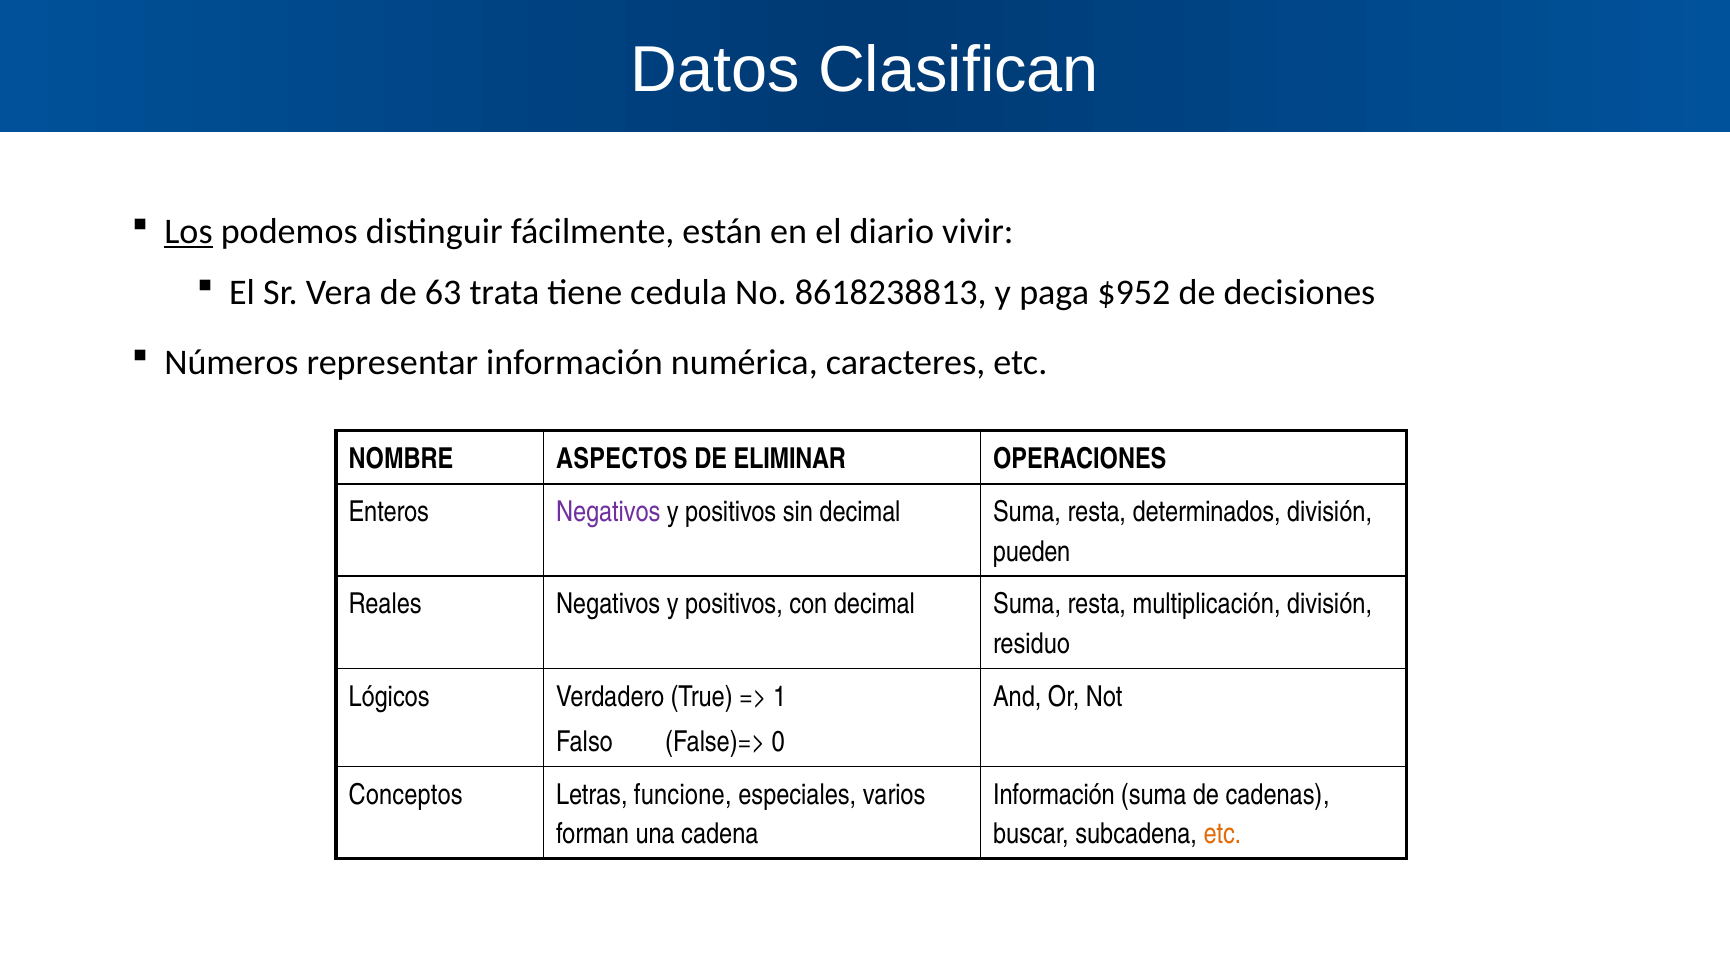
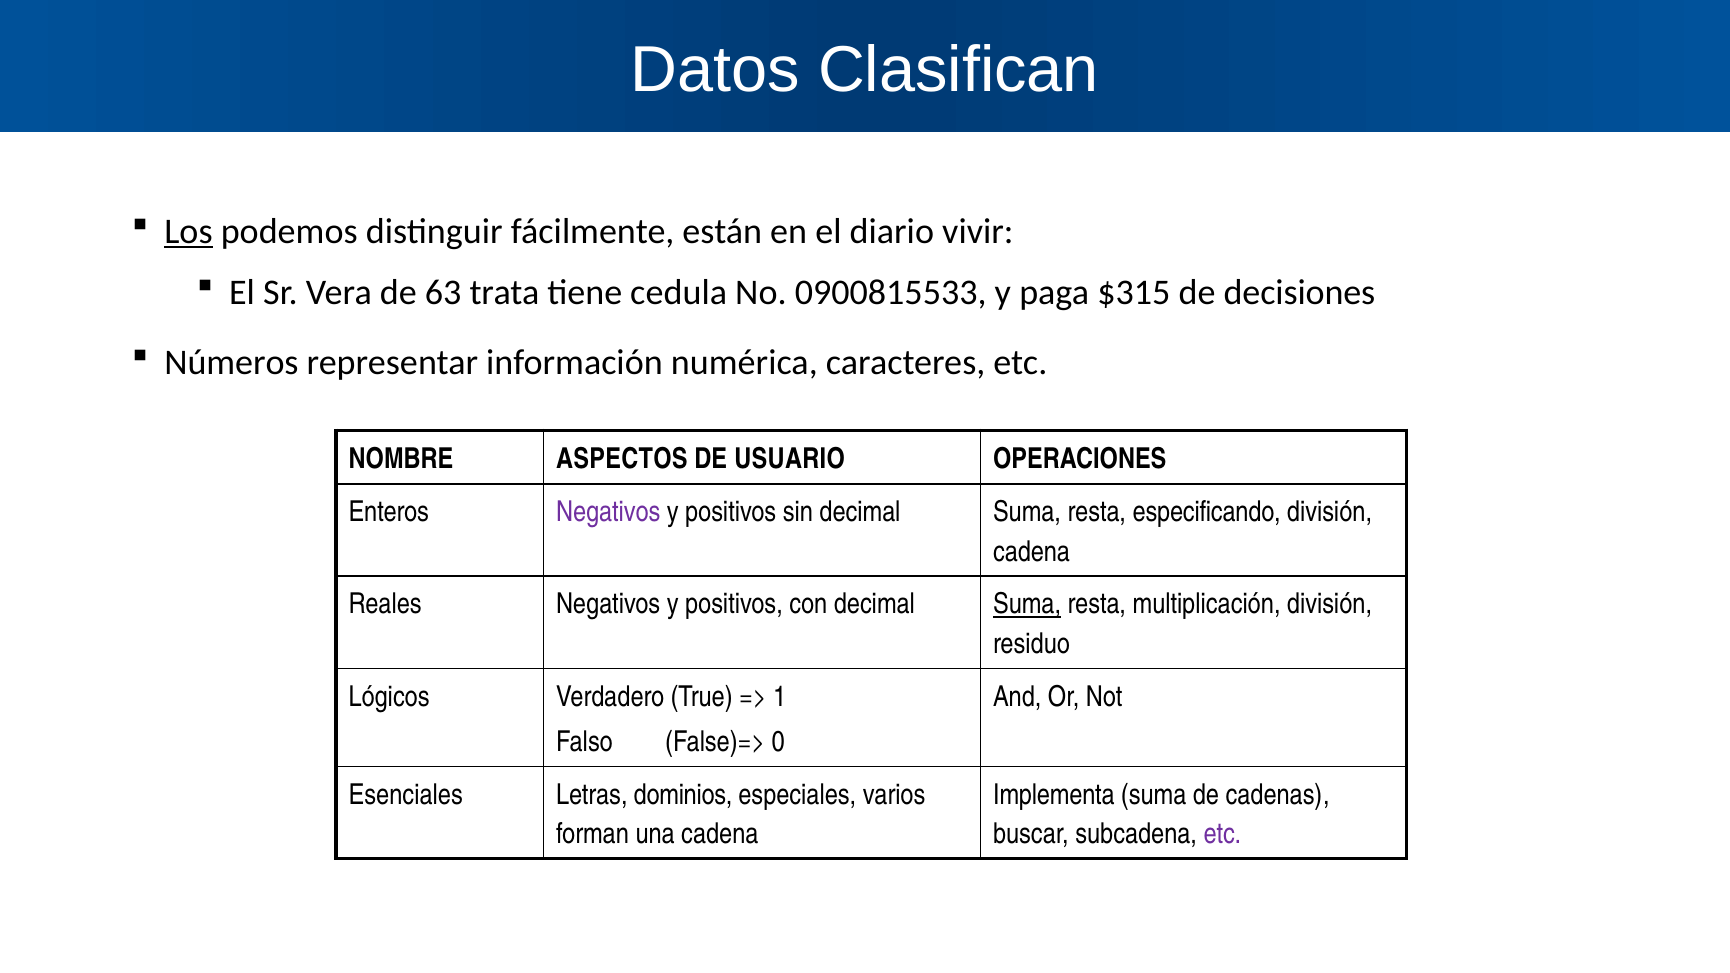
8618238813: 8618238813 -> 0900815533 (891, 292)
$952: $952 -> $315 (1134, 292)
ELIMINAR: ELIMINAR -> USUARIO (790, 459)
determinados: determinados -> especificando (1207, 512)
pueden: pueden -> cadena (1032, 552)
Suma underline: none -> present (1027, 605)
Conceptos: Conceptos -> Esenciales (406, 795)
funcione: funcione -> dominios (683, 795)
Información: Información -> Implementa (1054, 795)
etc colour: orange -> purple (1222, 834)
